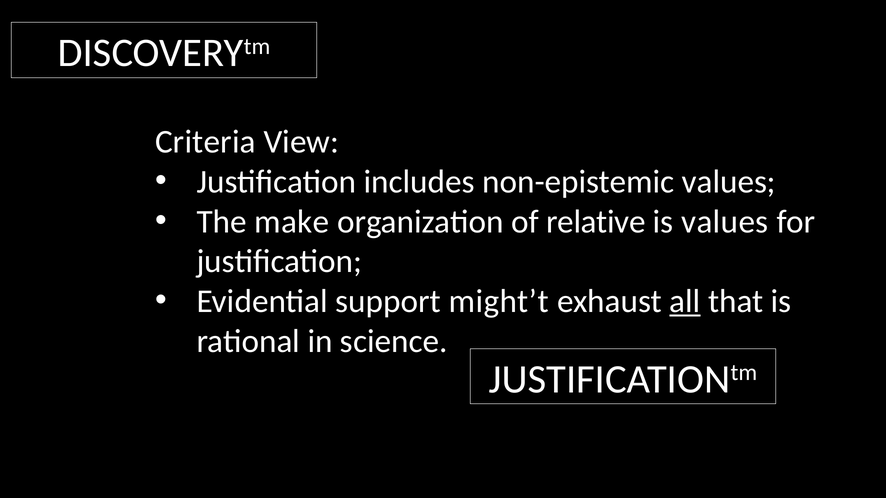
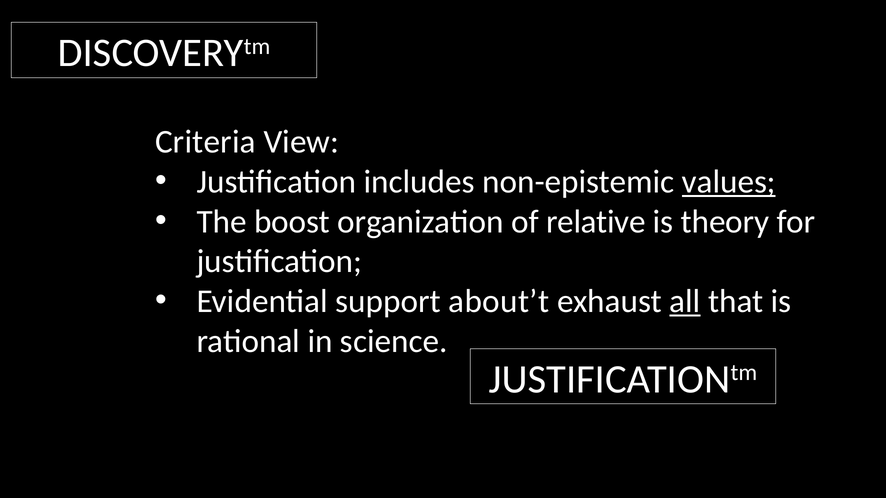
values underline: none -> present (729, 182)
make: make -> boost (292, 222)
is values: values -> theory (725, 222)
might’t: might’t -> about’t (499, 301)
